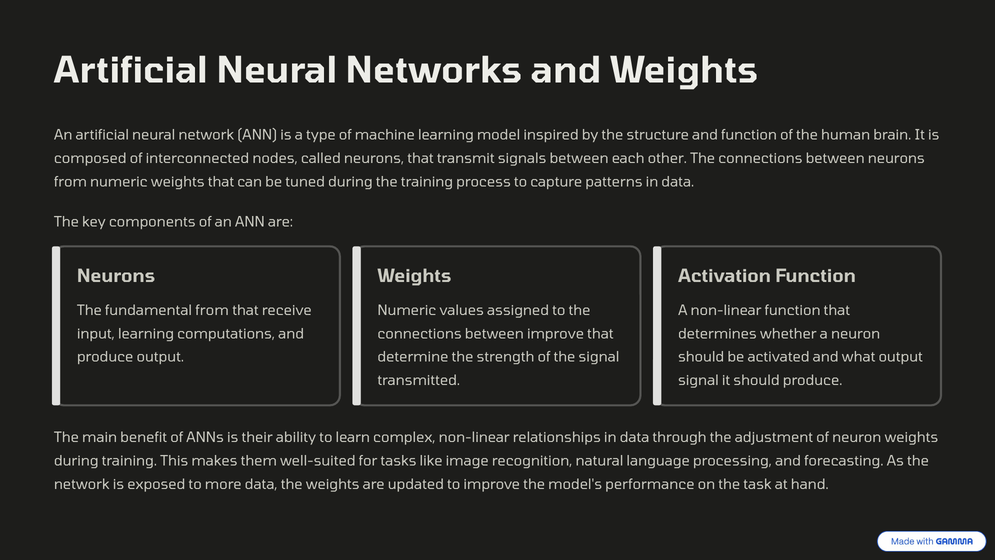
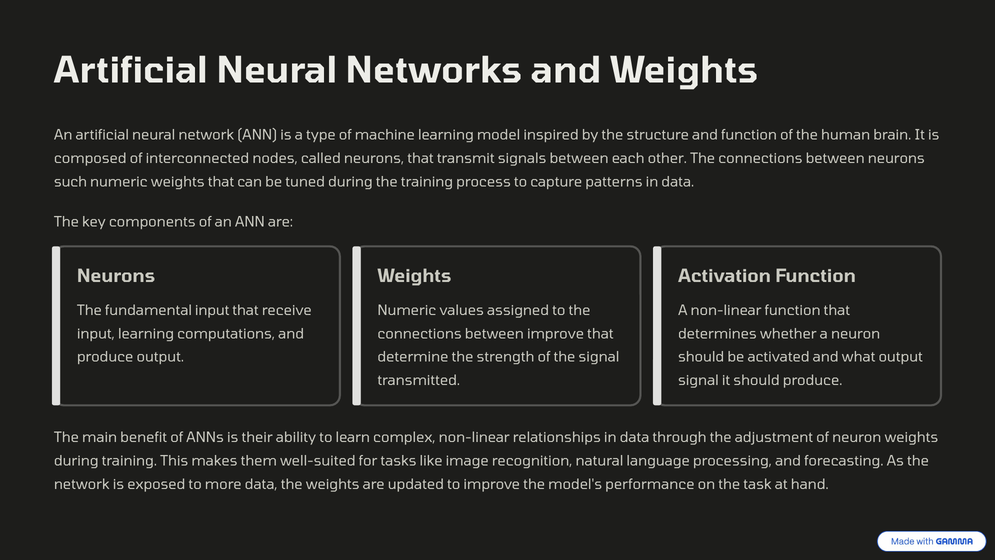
from: from -> such (71, 182)
fundamental from: from -> input (212, 310)
